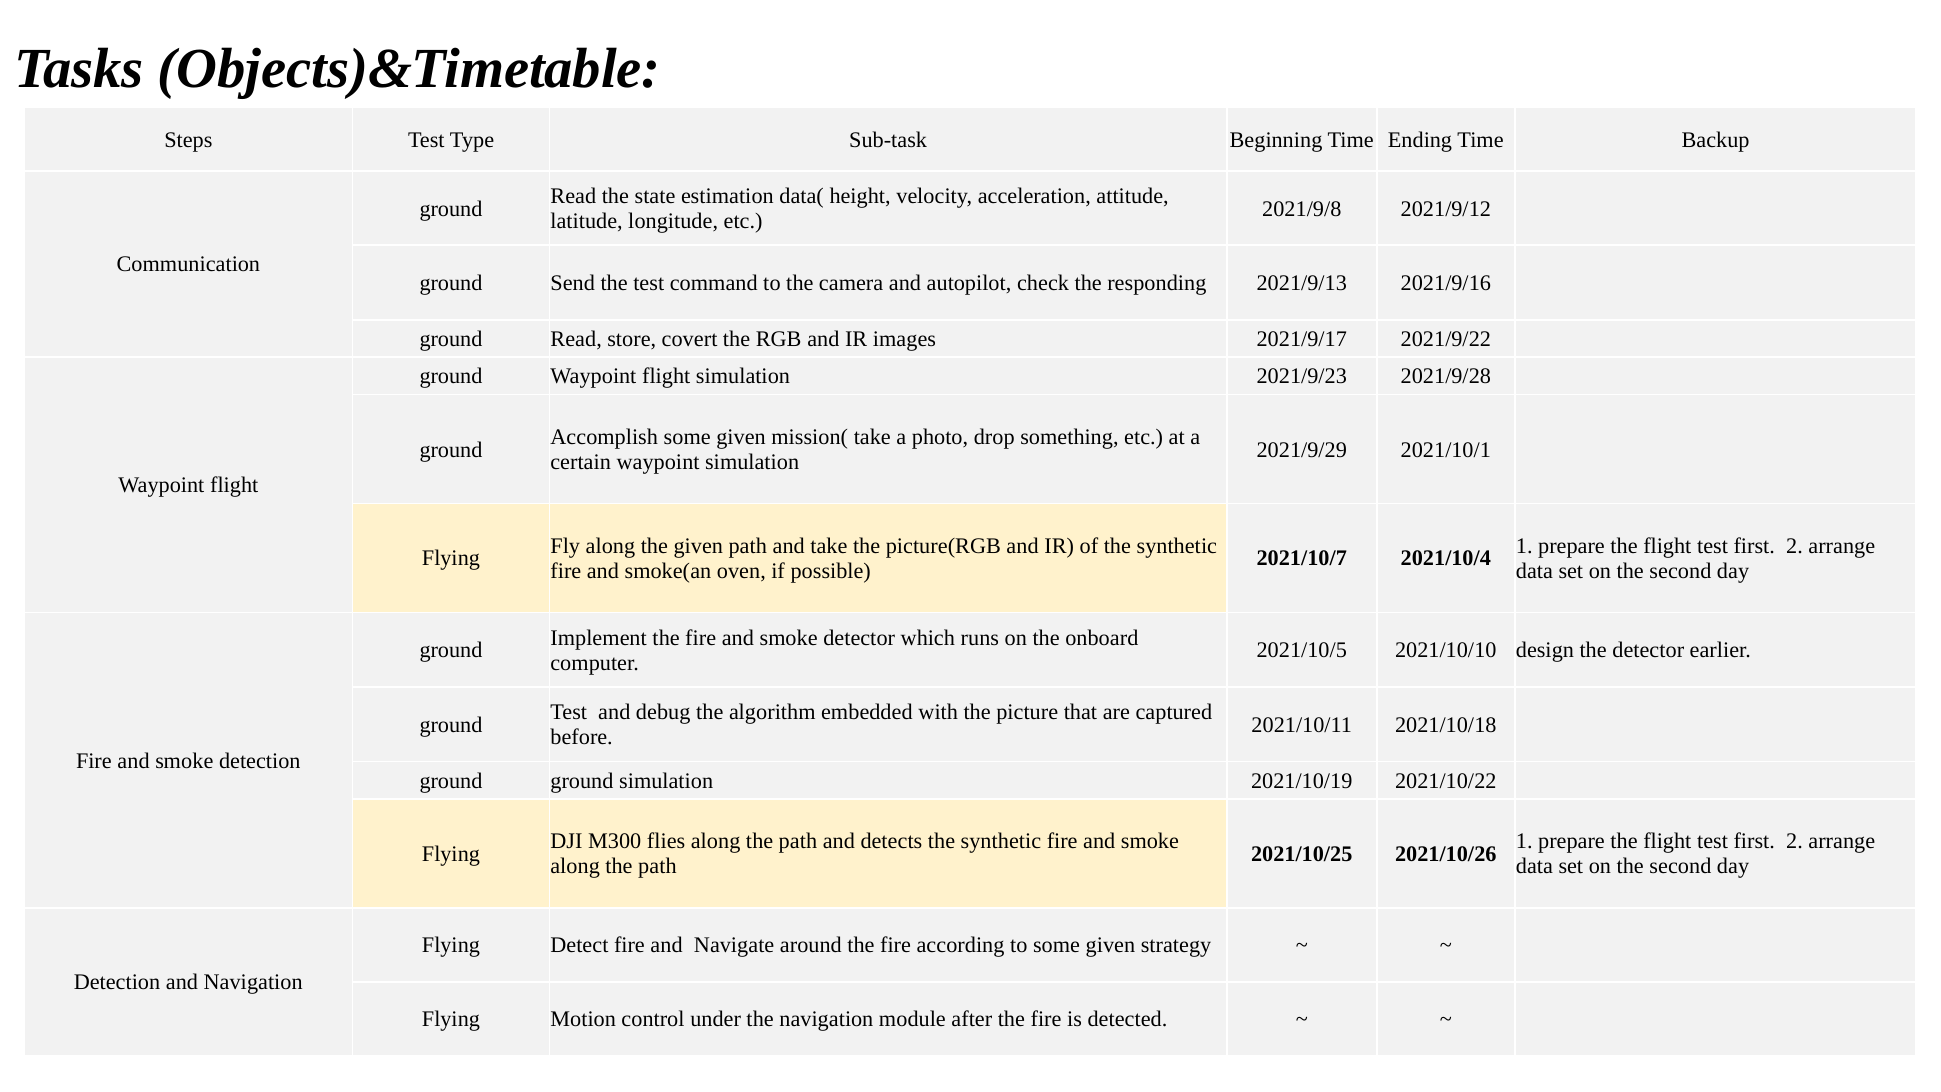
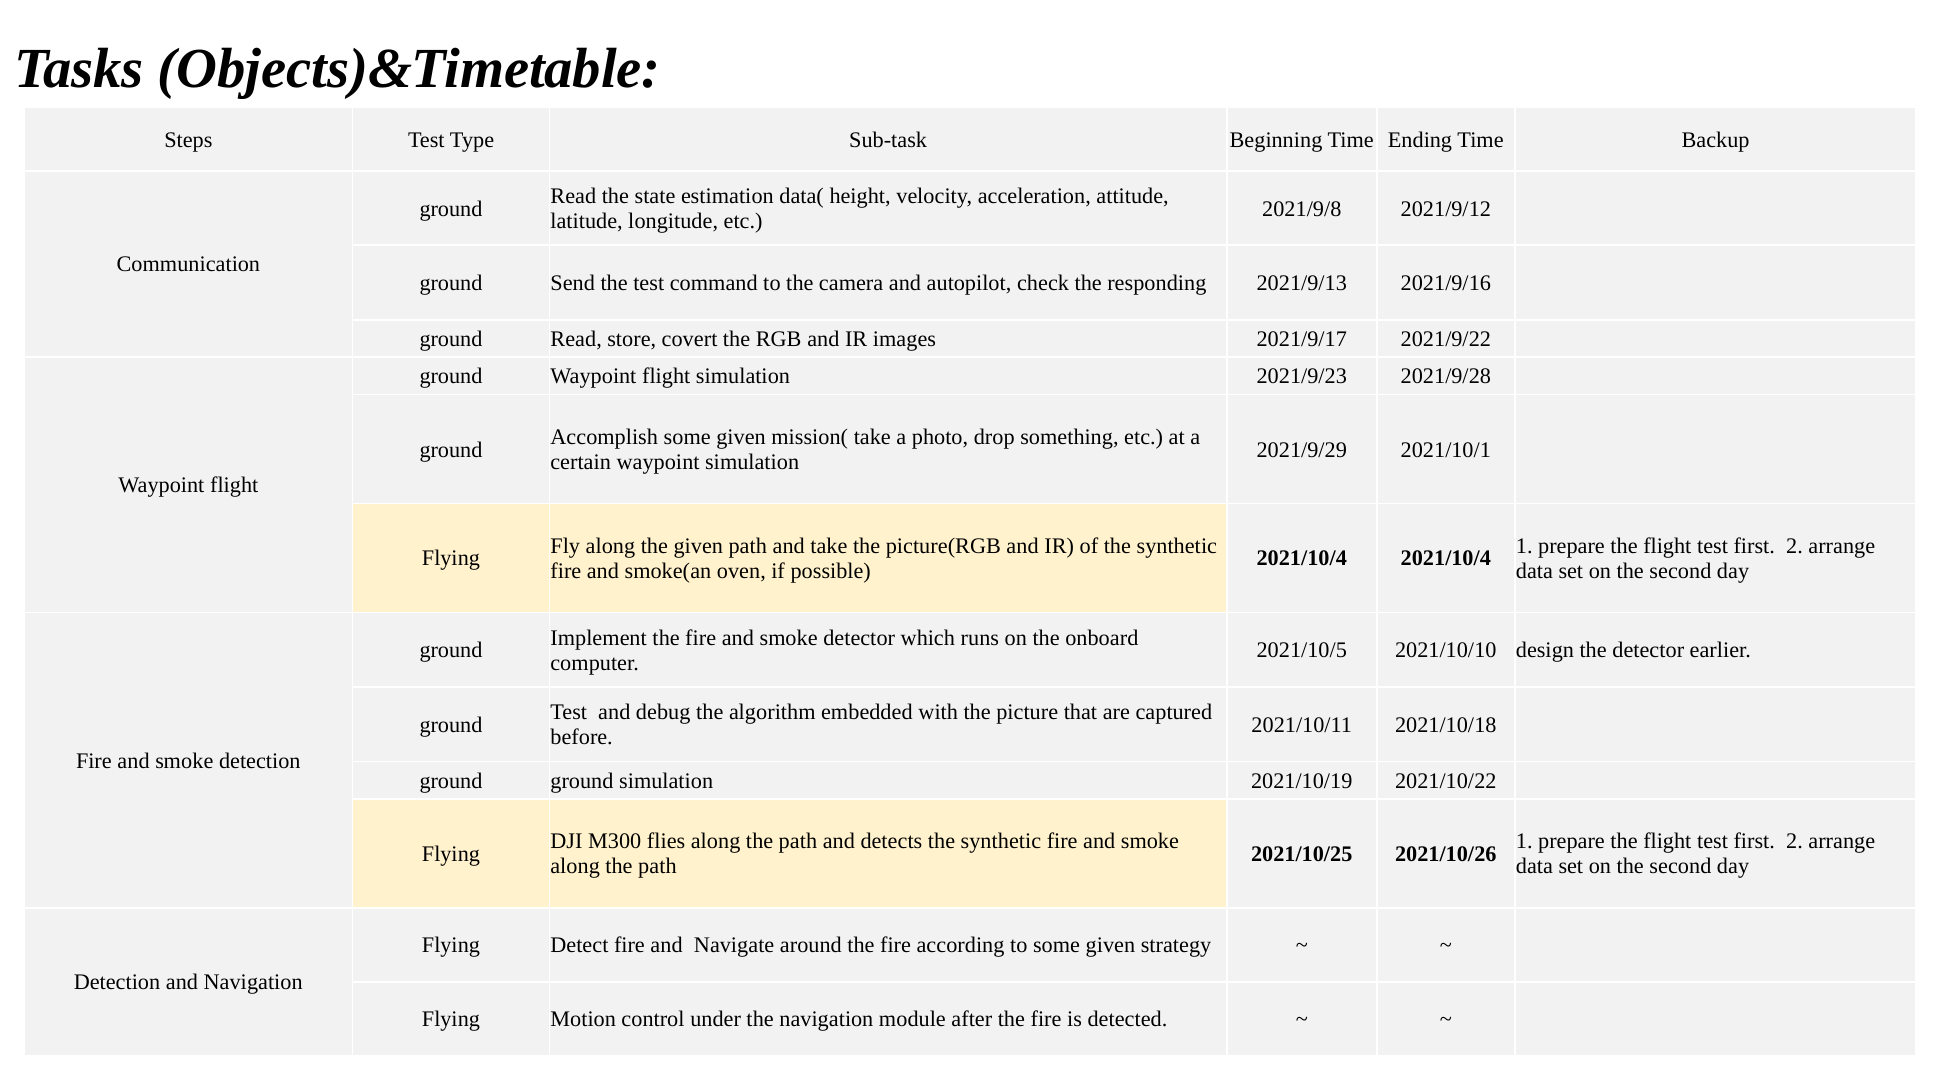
2021/10/7: 2021/10/7 -> 2021/10/4 (1302, 559)
